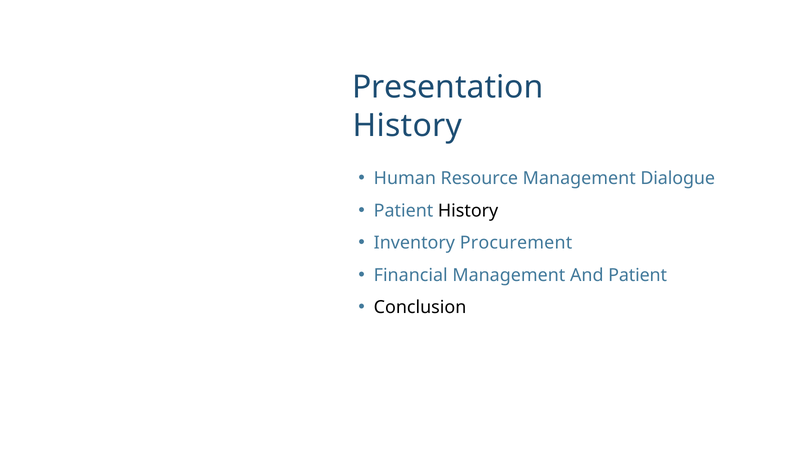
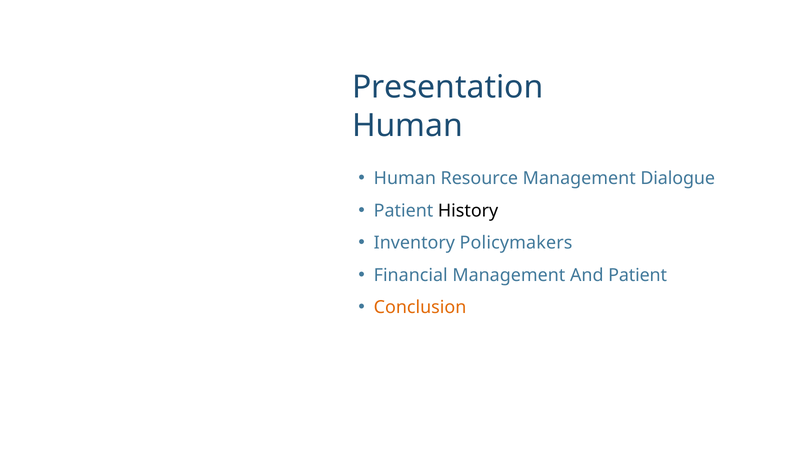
History: History -> Human (408, 126)
Procurement: Procurement -> Policymakers (516, 243)
Conclusion colour: black -> orange (420, 308)
